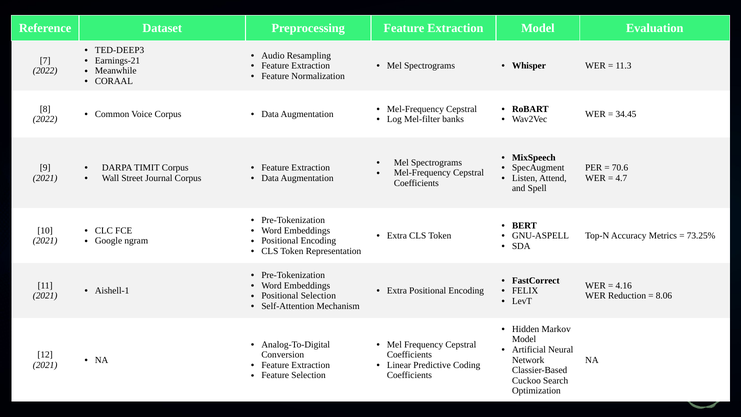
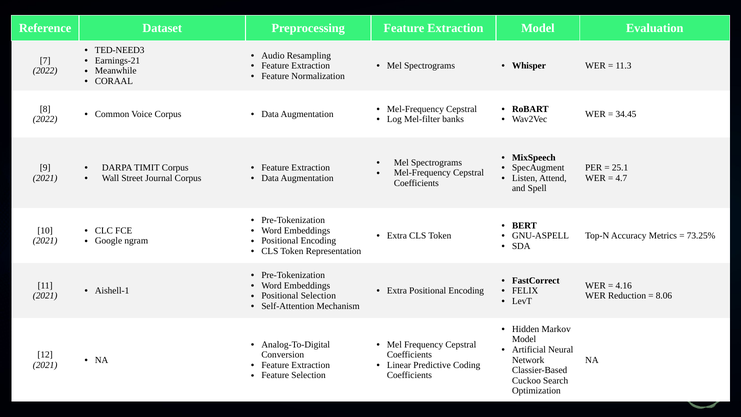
TED-DEEP3: TED-DEEP3 -> TED-NEED3 (120, 50)
70.6: 70.6 -> 25.1 (620, 168)
